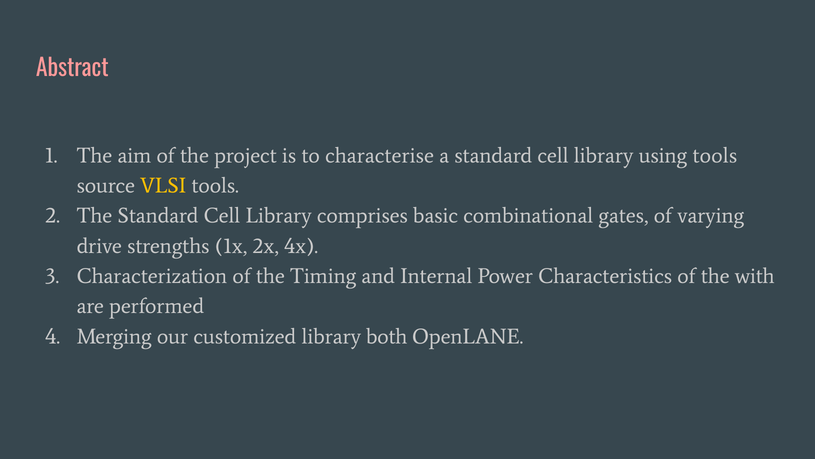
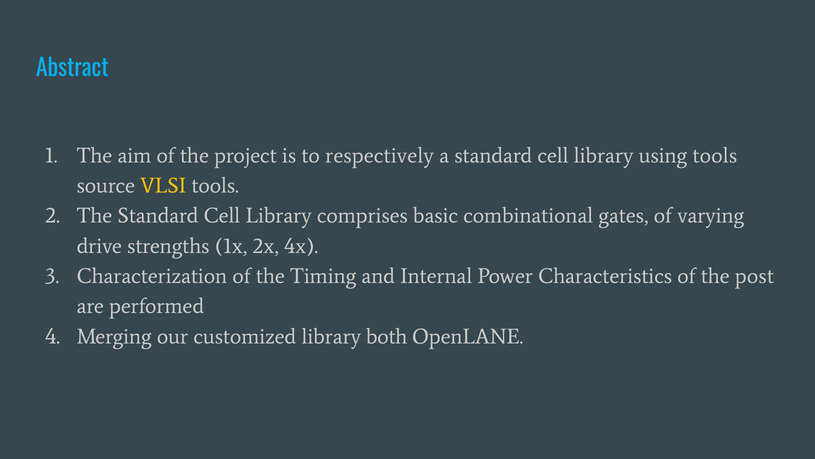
Abstract colour: pink -> light blue (72, 68)
characterise: characterise -> respectively (379, 155)
with: with -> post (754, 276)
